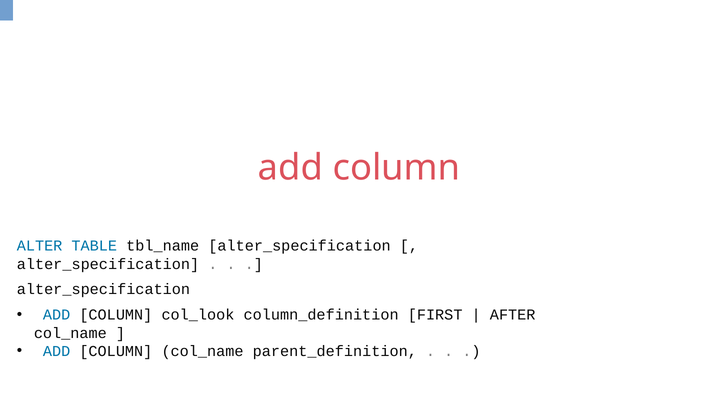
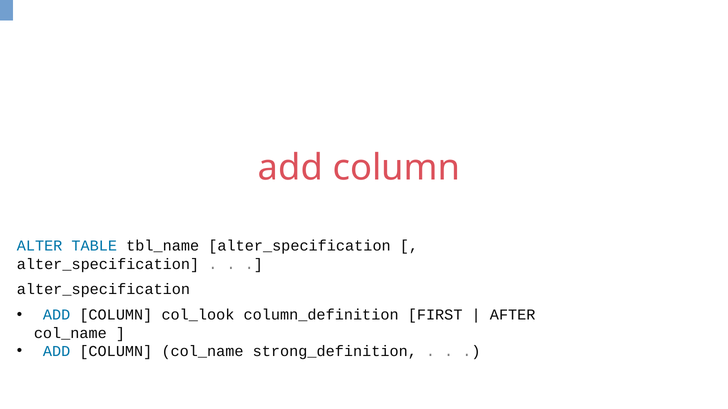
parent_definition: parent_definition -> strong_definition (335, 352)
